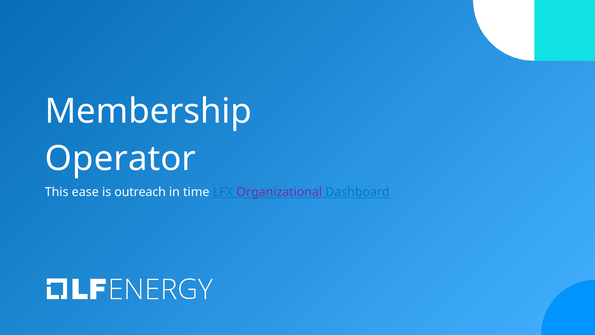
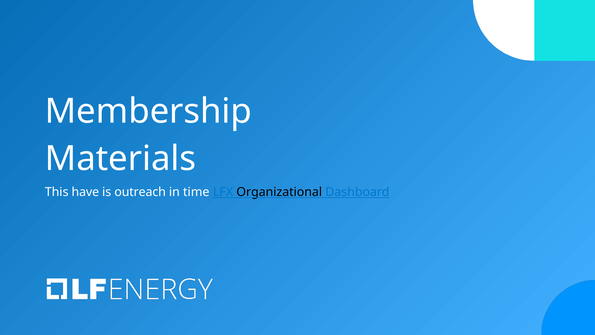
Operator: Operator -> Materials (121, 159)
ease: ease -> have (85, 192)
Organizational colour: purple -> black (279, 192)
